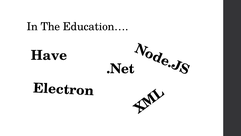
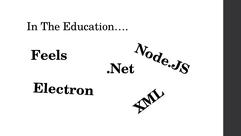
Have: Have -> Feels (49, 55)
